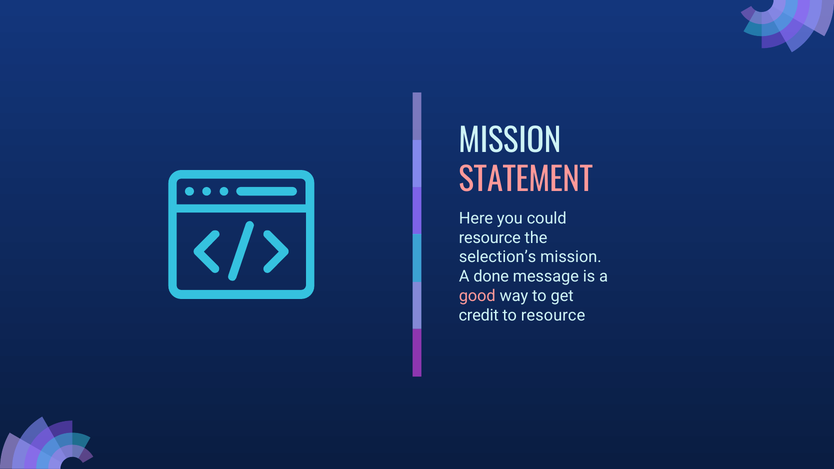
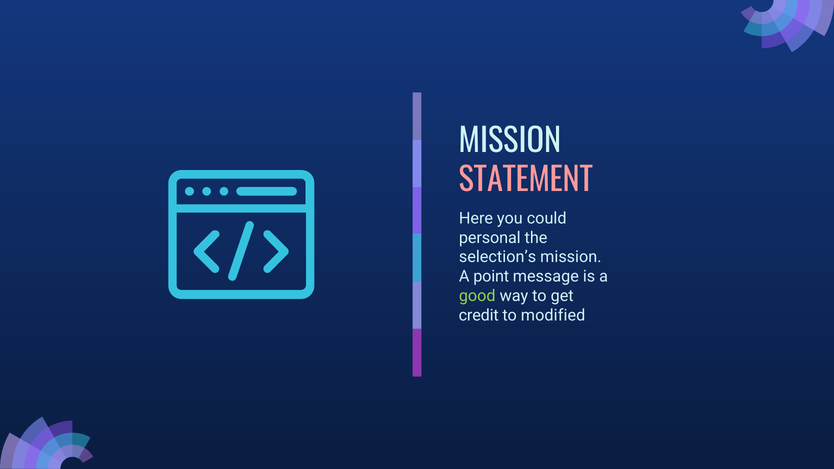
resource: resource -> personal (490, 238)
done: done -> point (491, 277)
good colour: pink -> light green (477, 296)
to resource: resource -> modified (553, 316)
